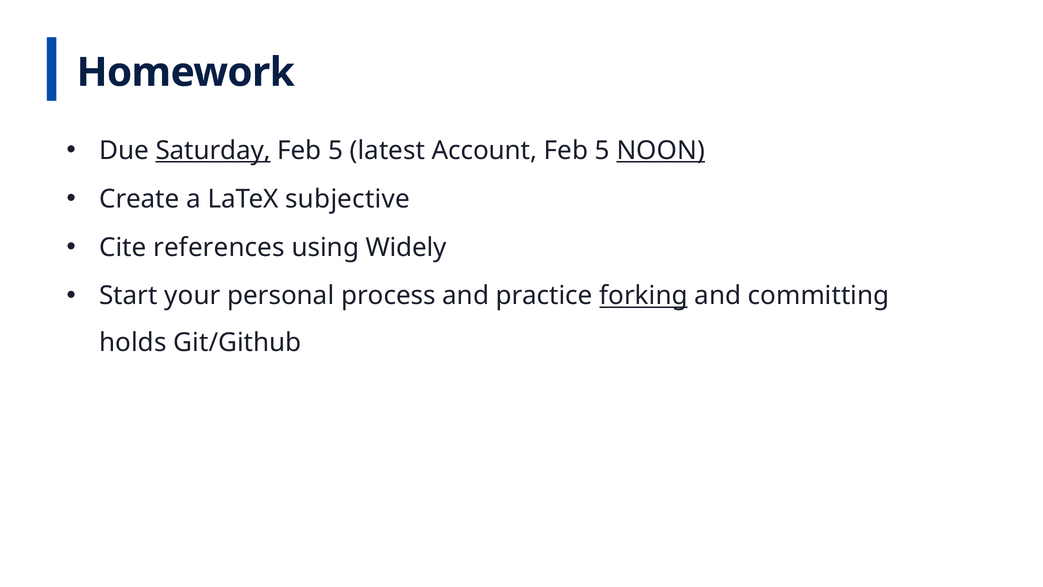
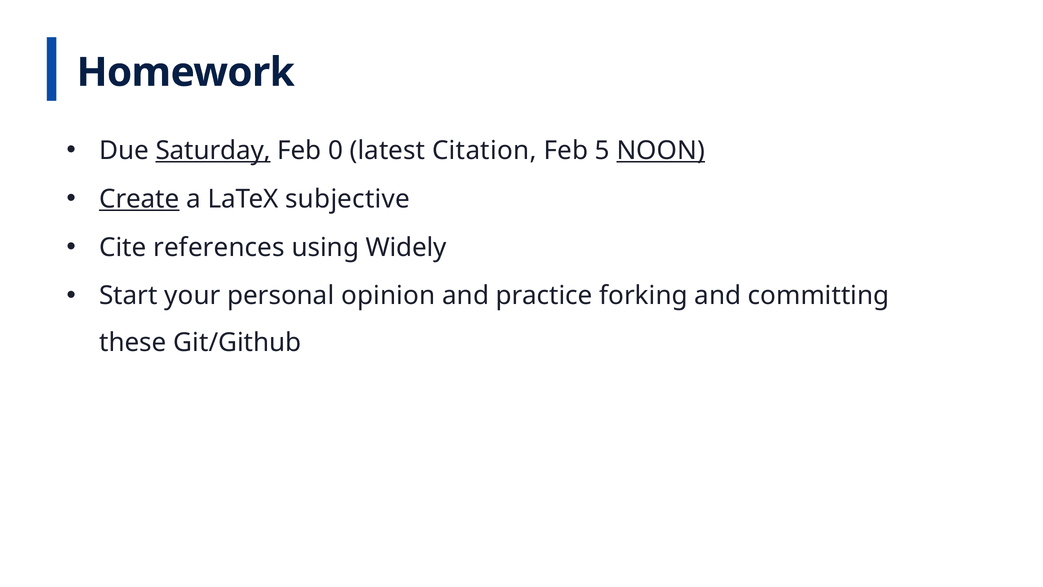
5: 5 -> 0 (336, 151)
Account: Account -> Citation (484, 151)
Create underline: none -> present (139, 199)
process: process -> opinion (388, 296)
forking underline: present -> none (644, 296)
holds: holds -> these (133, 343)
